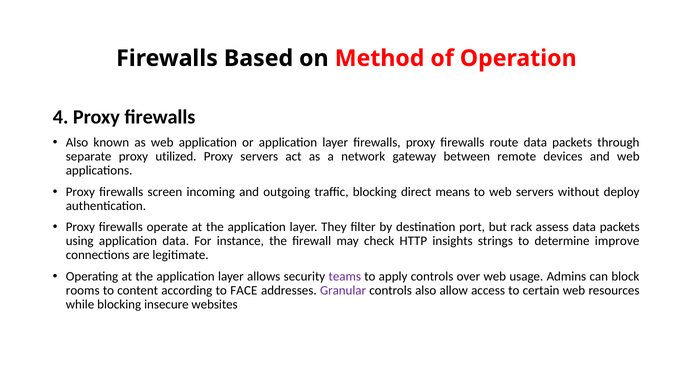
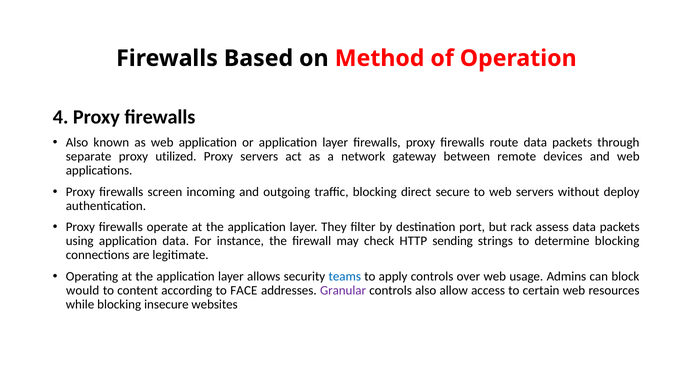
means: means -> secure (453, 192)
insights: insights -> sending (453, 241)
determine improve: improve -> blocking (617, 241)
teams colour: purple -> blue (345, 276)
rooms: rooms -> would (83, 290)
